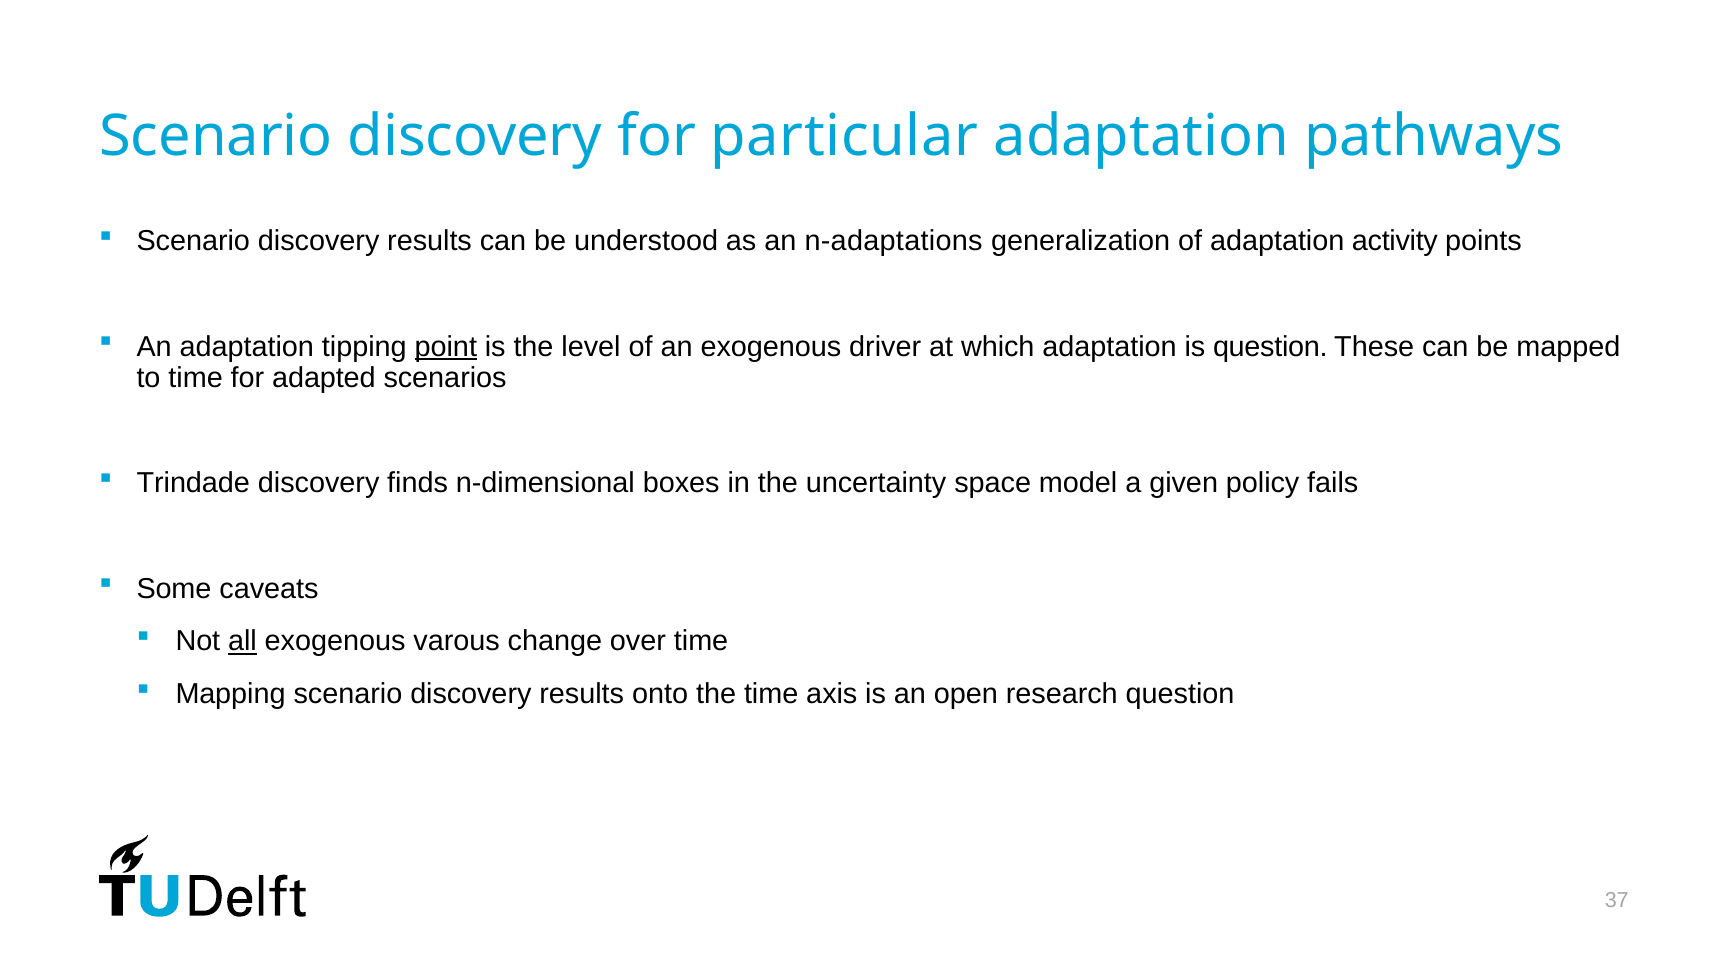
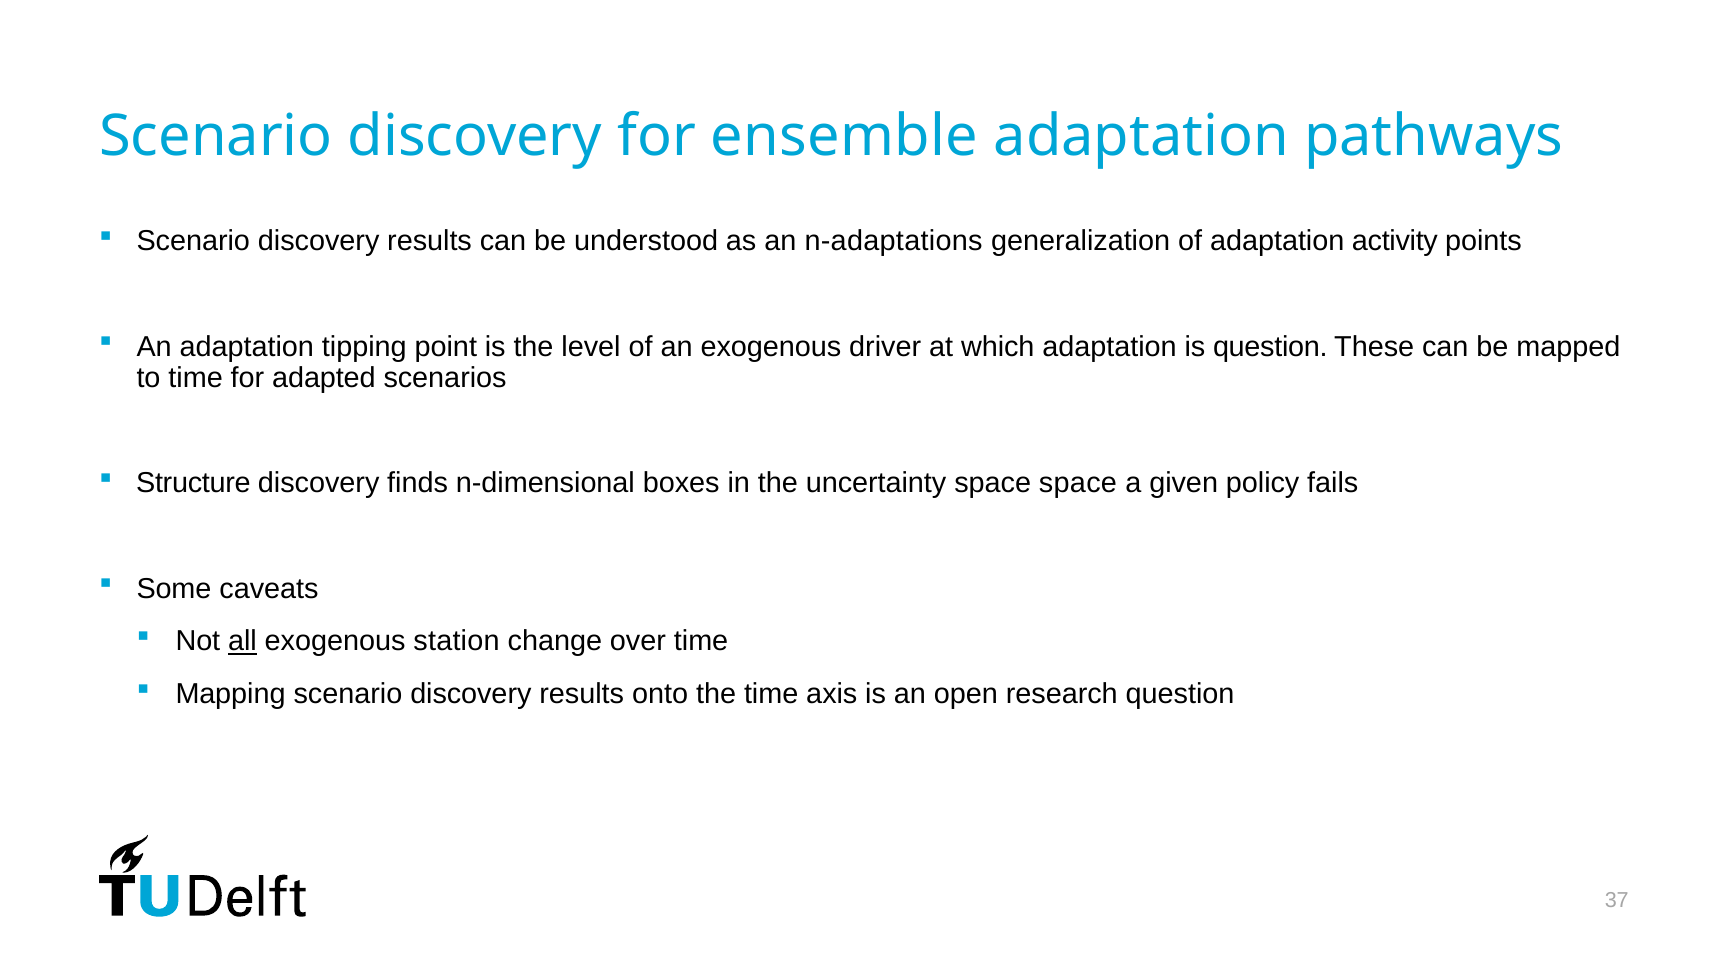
particular: particular -> ensemble (845, 136)
point underline: present -> none (446, 347)
Trindade: Trindade -> Structure (193, 484)
space model: model -> space (1078, 484)
varous: varous -> station (457, 642)
